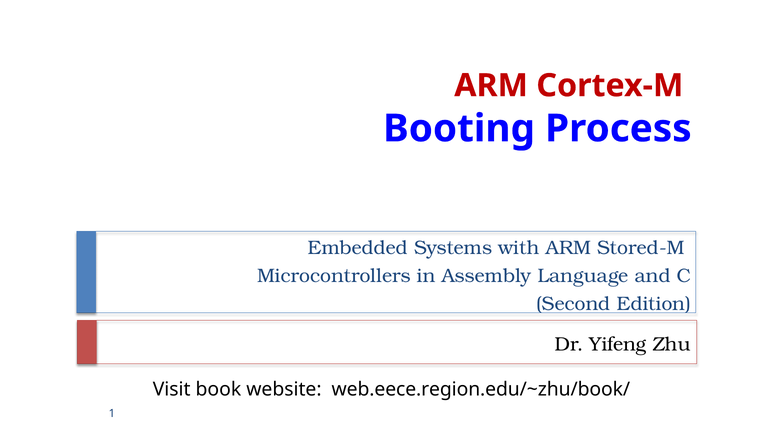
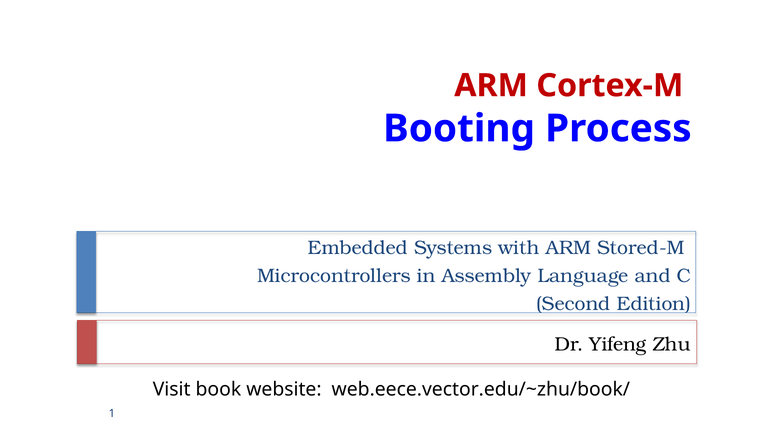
web.eece.region.edu/~zhu/book/: web.eece.region.edu/~zhu/book/ -> web.eece.vector.edu/~zhu/book/ (481, 390)
